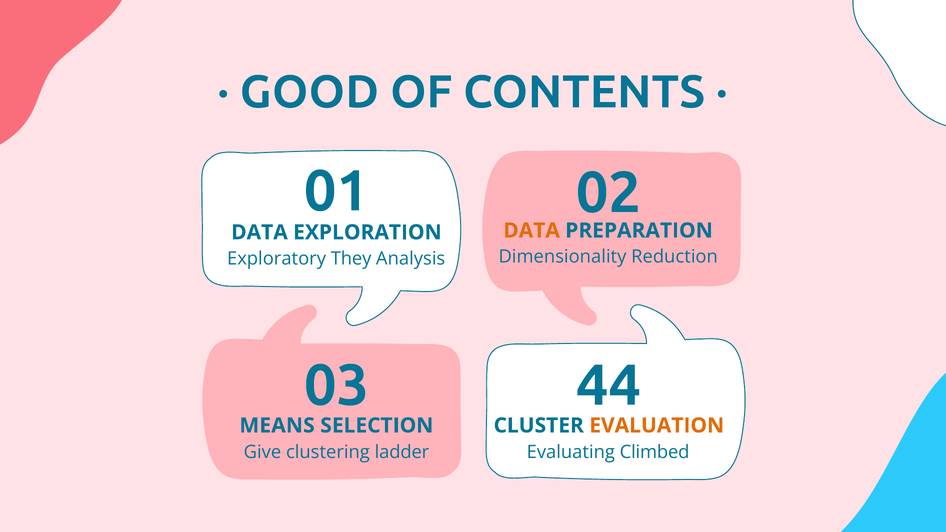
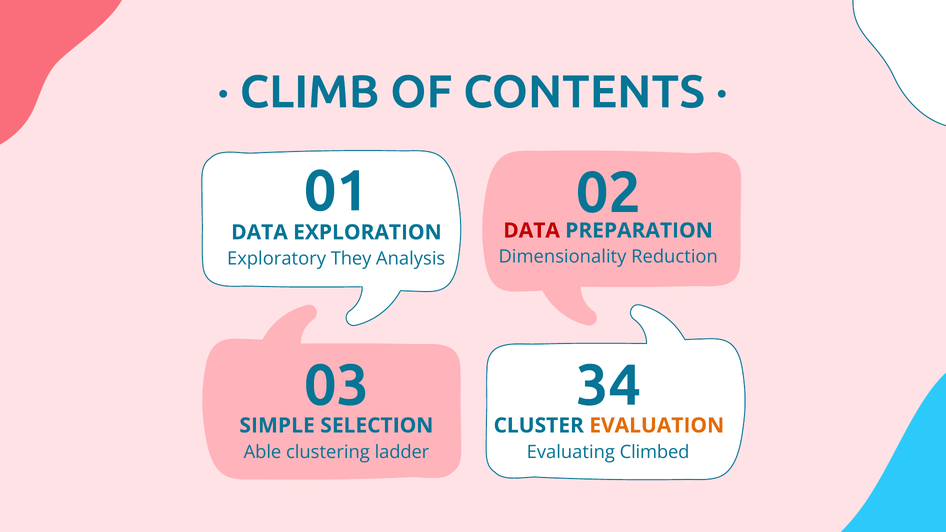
GOOD: GOOD -> CLIMB (310, 92)
DATA colour: orange -> red (532, 231)
44: 44 -> 34 (609, 386)
MEANS: MEANS -> SIMPLE (277, 426)
Give: Give -> Able (262, 452)
